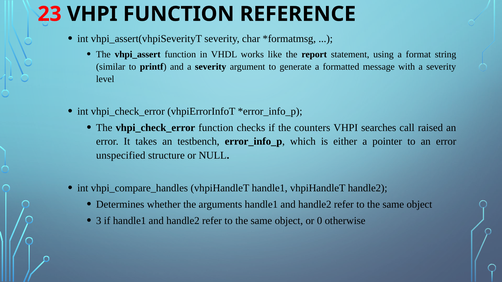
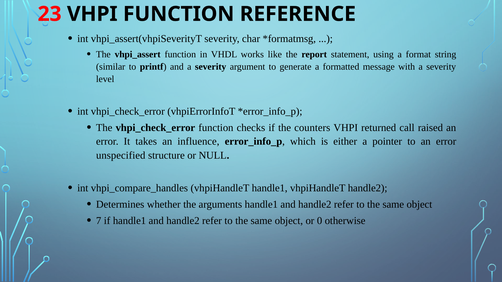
searches: searches -> returned (379, 128)
testbench: testbench -> influence (198, 142)
3: 3 -> 7 (99, 221)
